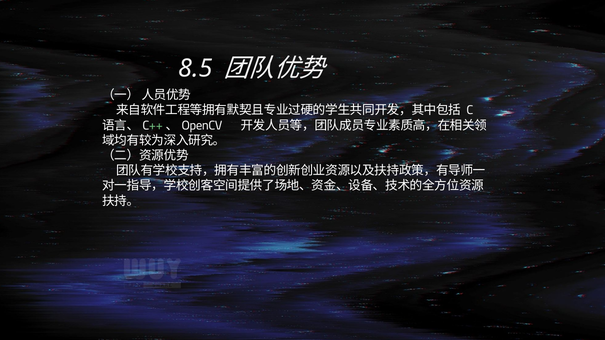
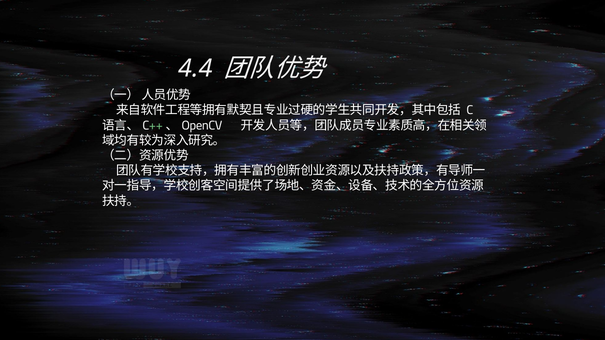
8.5: 8.5 -> 4.4 (195, 69)
